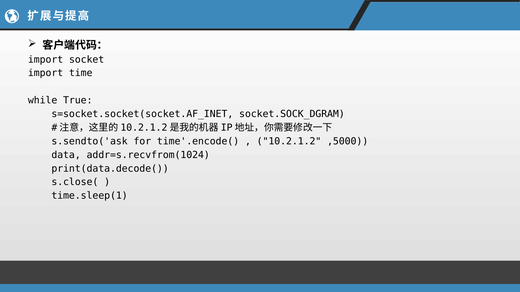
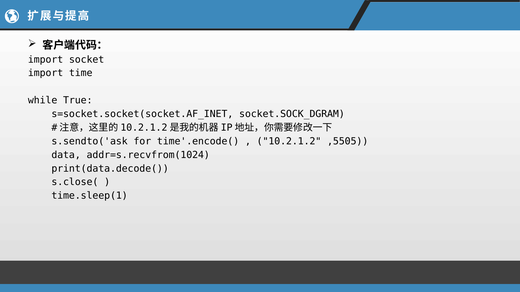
,5000: ,5000 -> ,5505 (348, 141)
